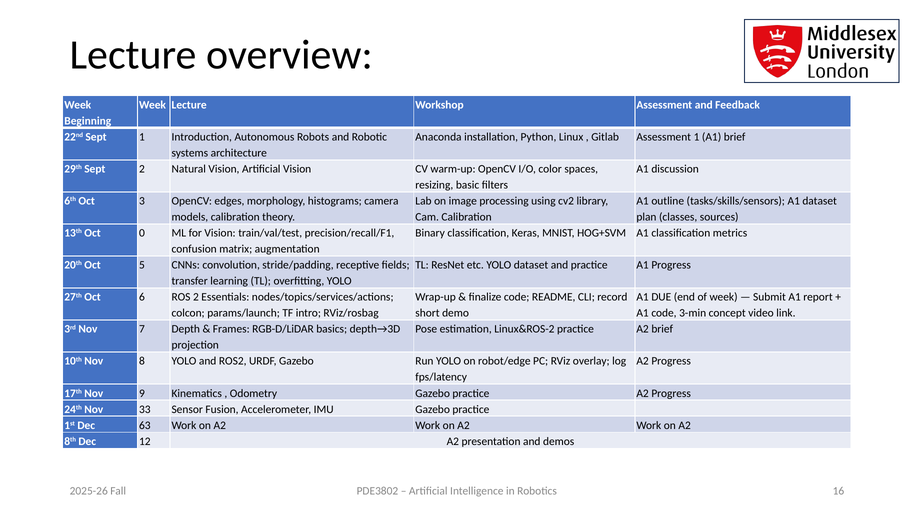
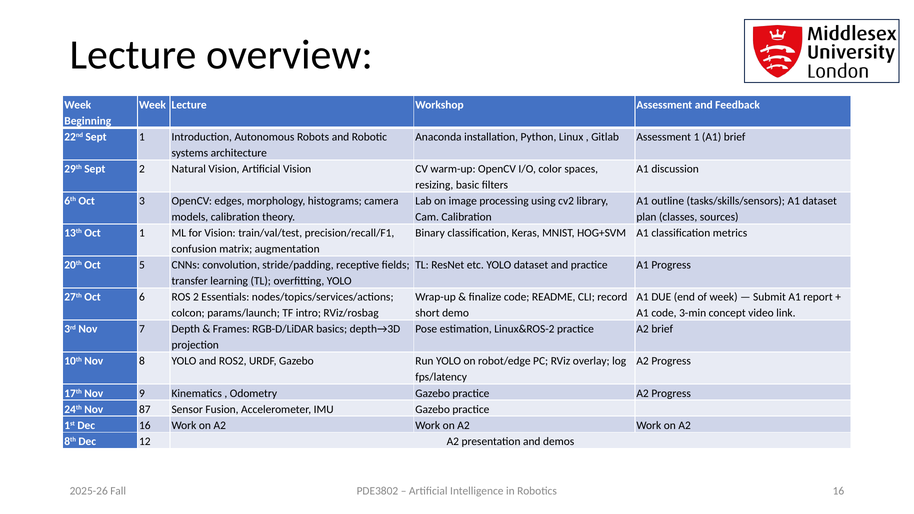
Oct 0: 0 -> 1 (142, 233)
33: 33 -> 87 (145, 409)
Dec 63: 63 -> 16 (145, 425)
